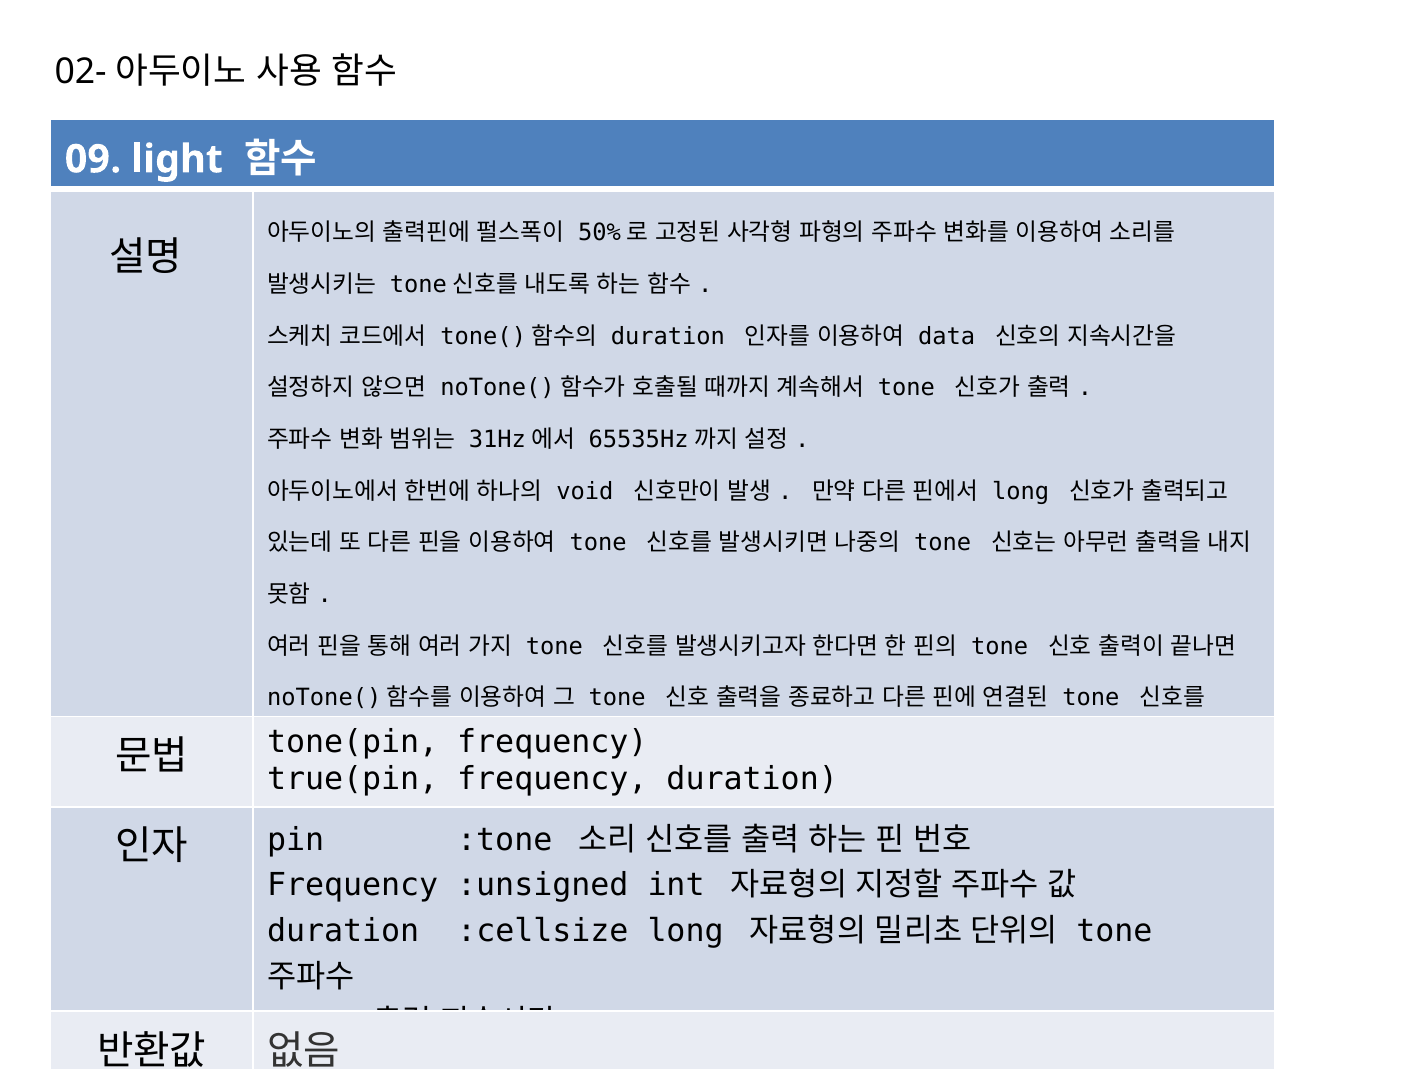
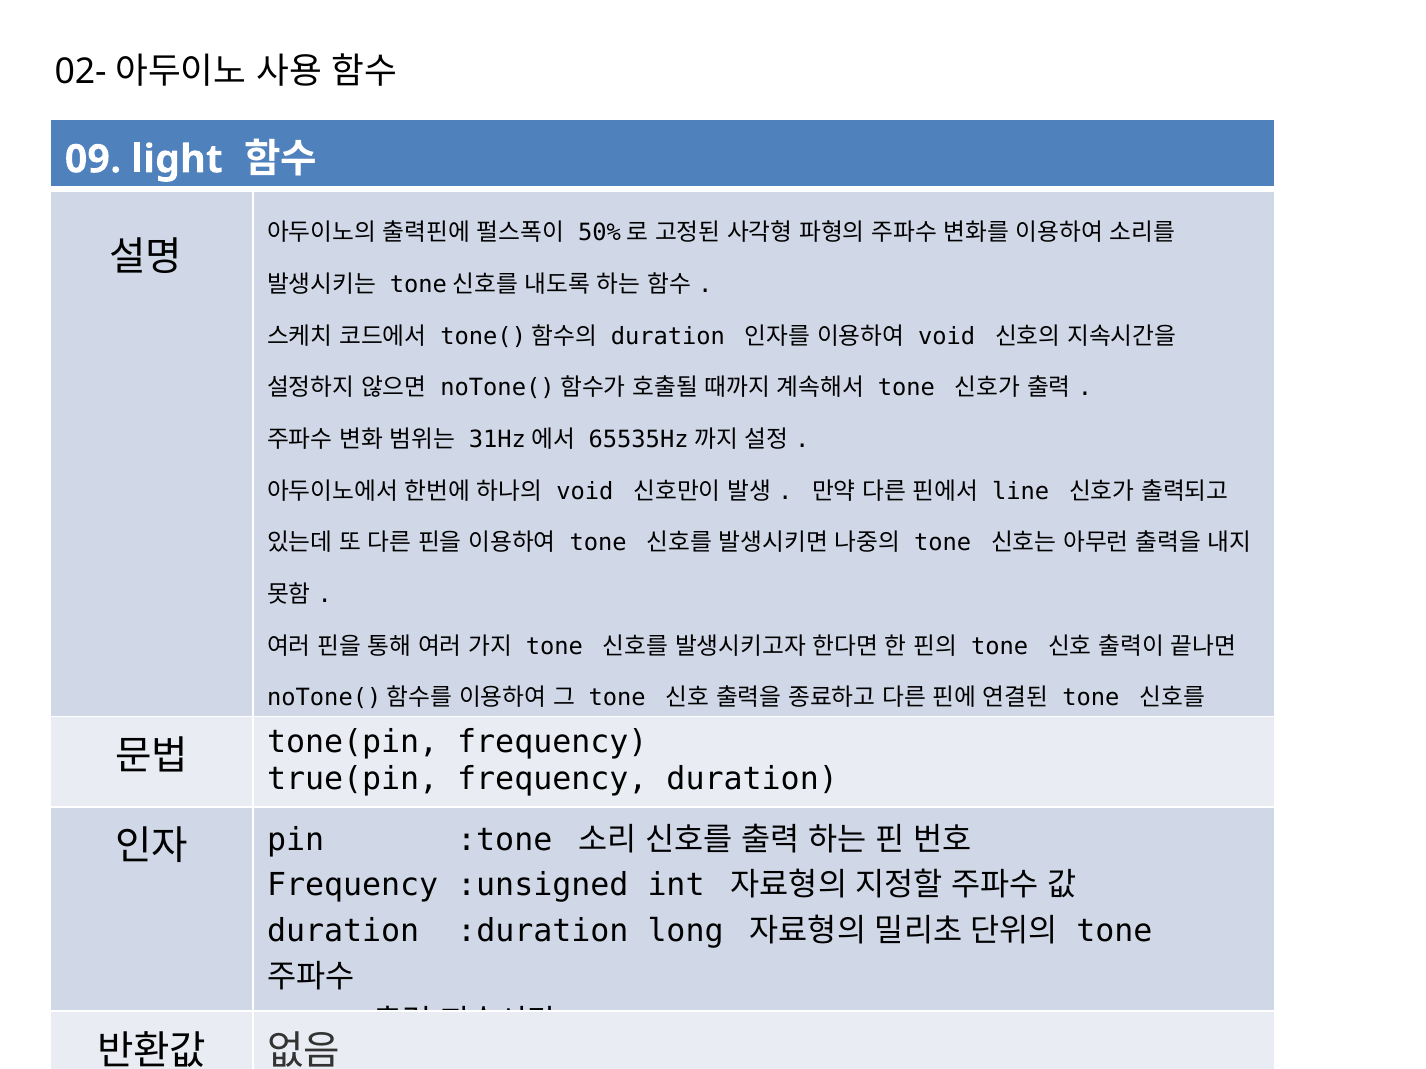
data: data -> void (947, 337)
long: long -> line (1021, 492)
:cellsize: :cellsize -> :duration (543, 932)
